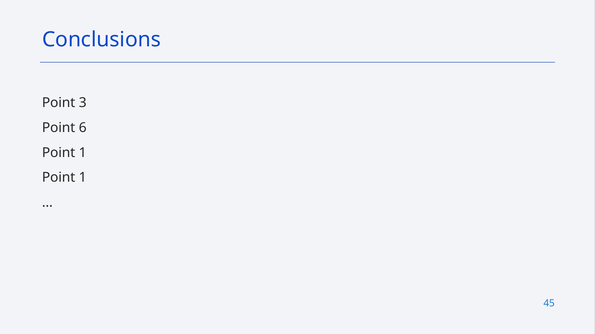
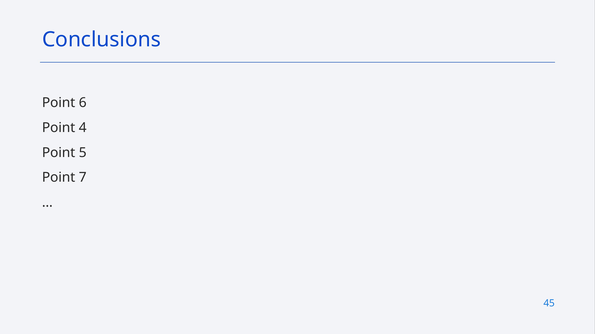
3: 3 -> 6 (83, 103)
6: 6 -> 4 (83, 128)
1: 1 -> 5 (83, 153)
1: 1 -> 7 (83, 178)
